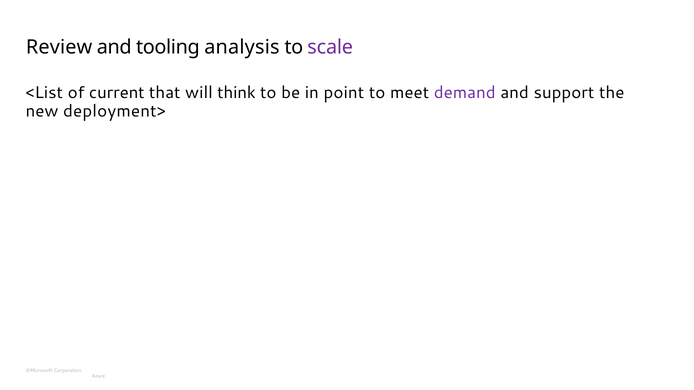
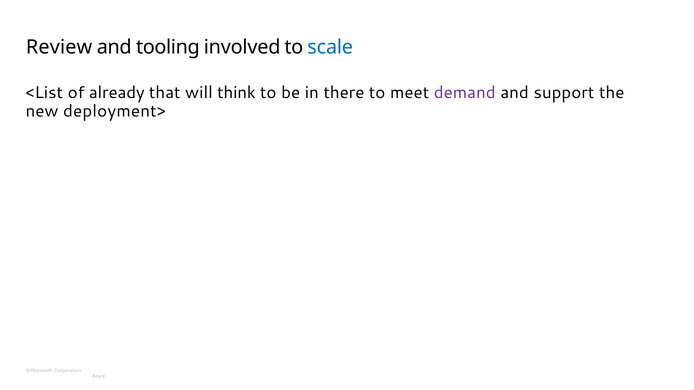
analysis: analysis -> involved (242, 47)
scale colour: purple -> blue (330, 47)
current: current -> already (117, 93)
point: point -> there (344, 93)
